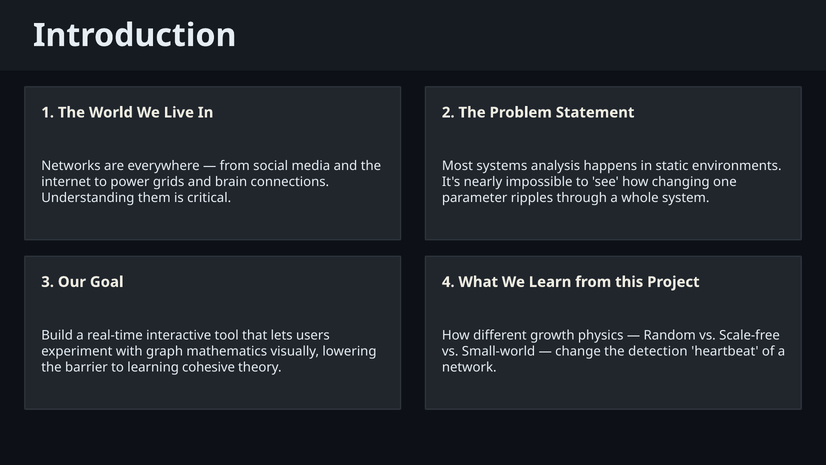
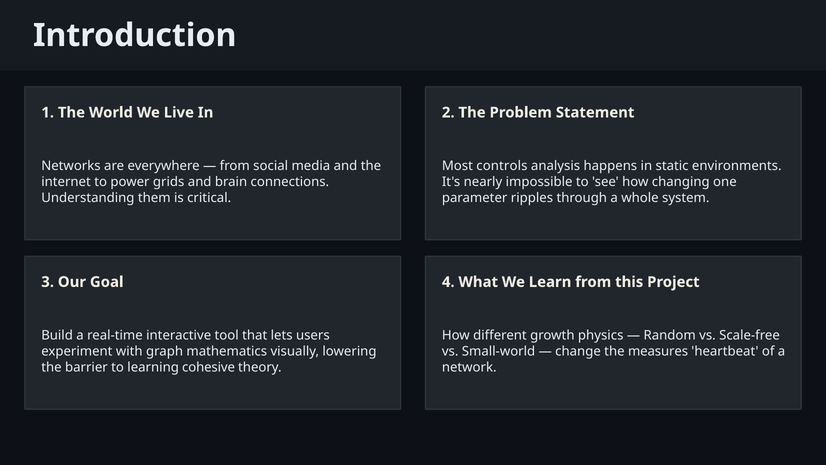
systems: systems -> controls (502, 166)
detection: detection -> measures (658, 351)
